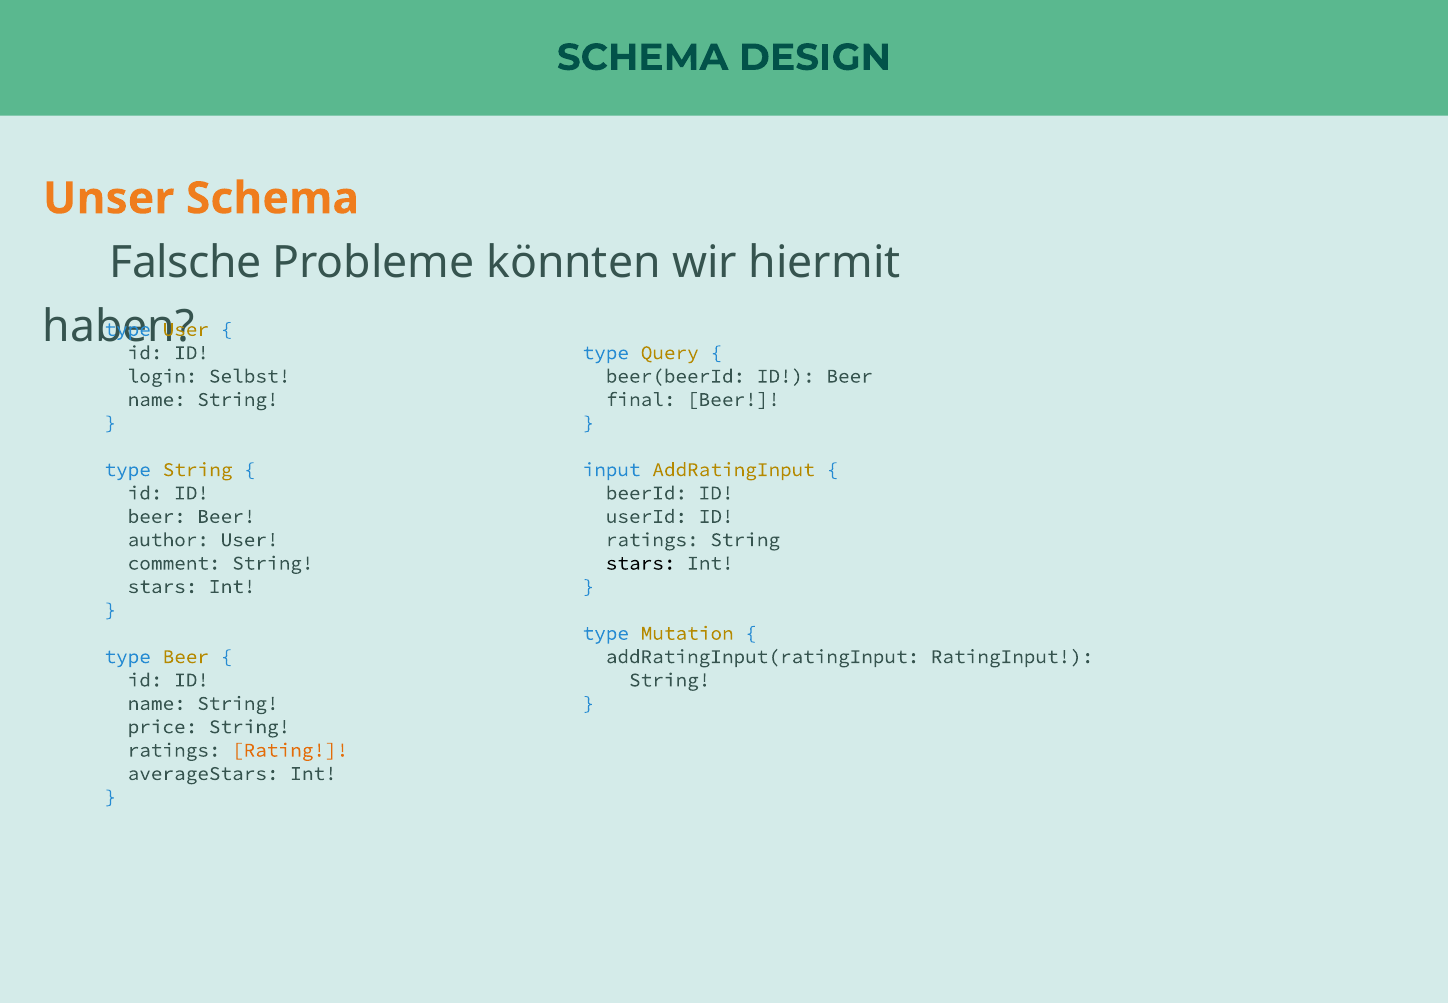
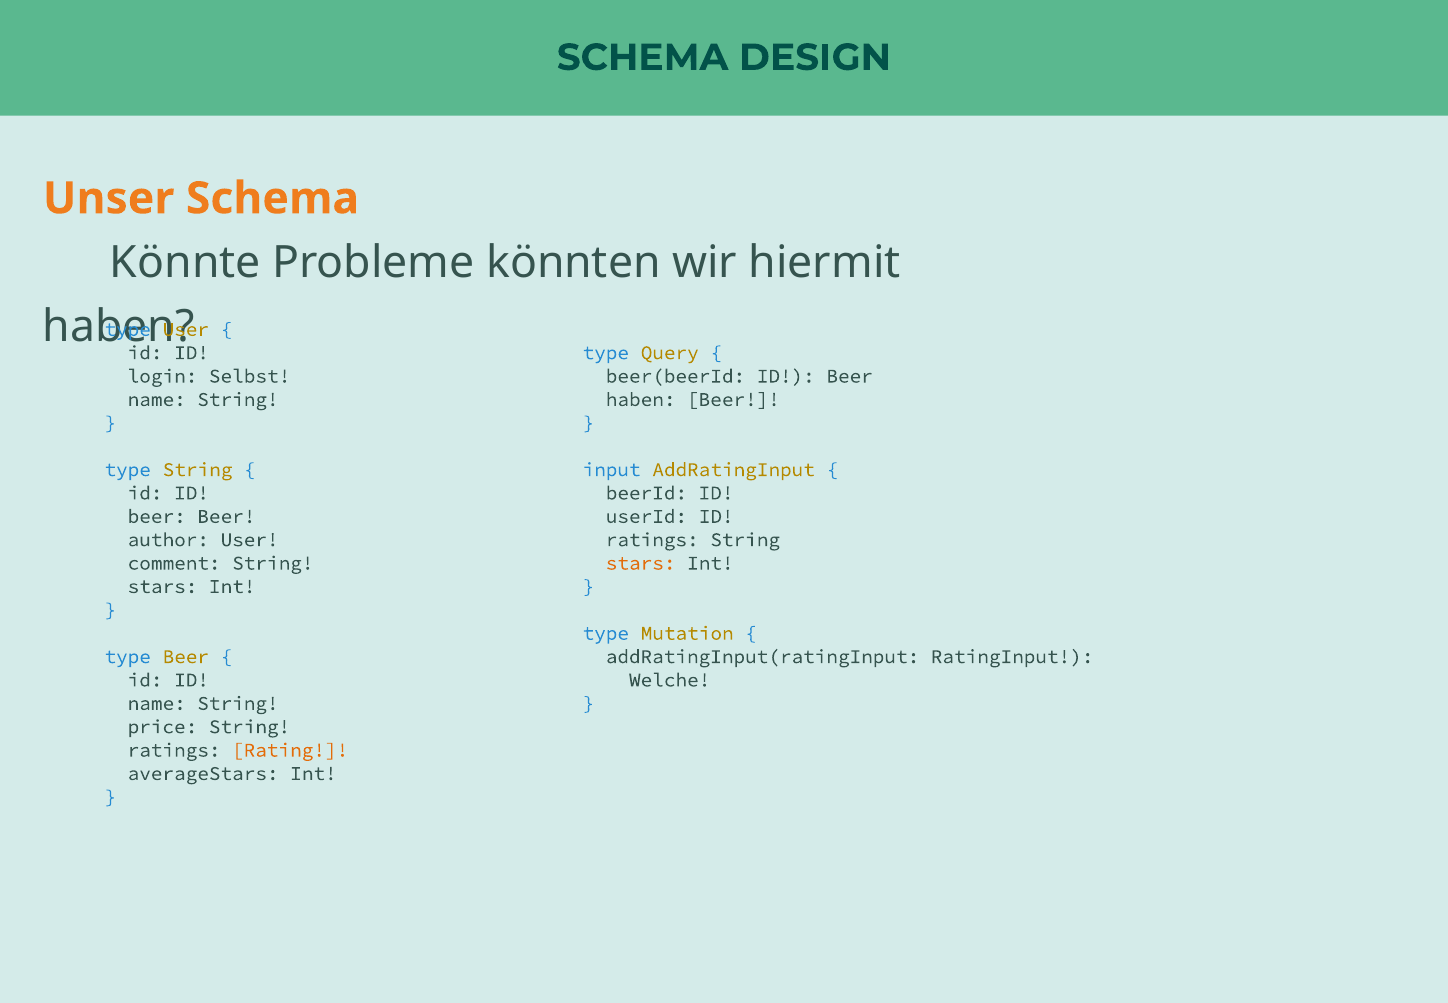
Falsche: Falsche -> Könnte (185, 263)
final: final -> haben (641, 399)
stars colour: black -> orange (641, 563)
String: String -> Welche (670, 680)
